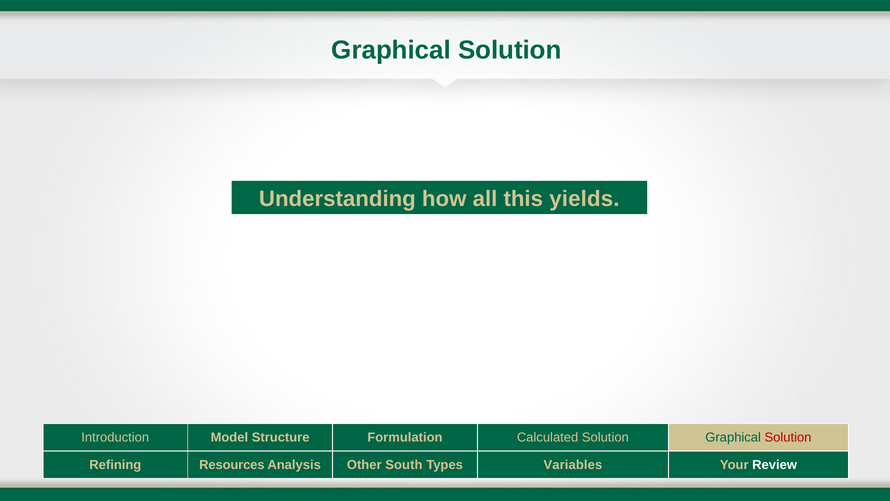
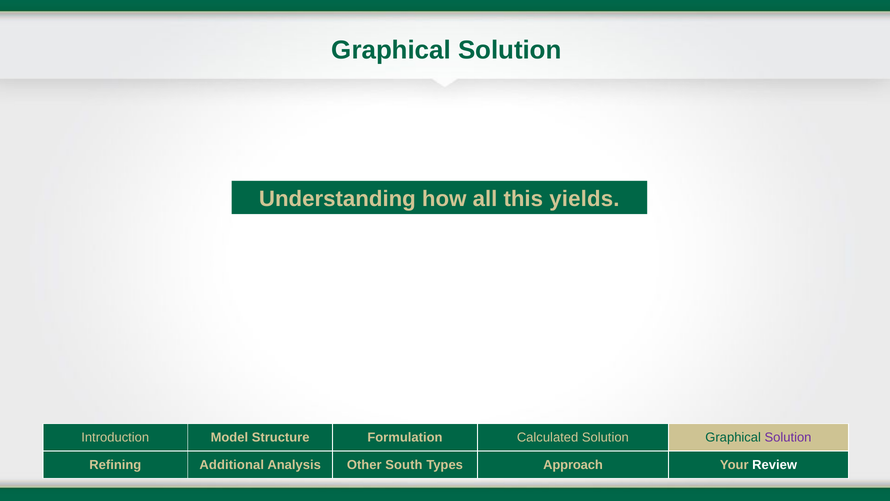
Solution colour: red -> purple (788, 437)
Resources: Resources -> Additional (232, 465)
Variables: Variables -> Approach (573, 465)
